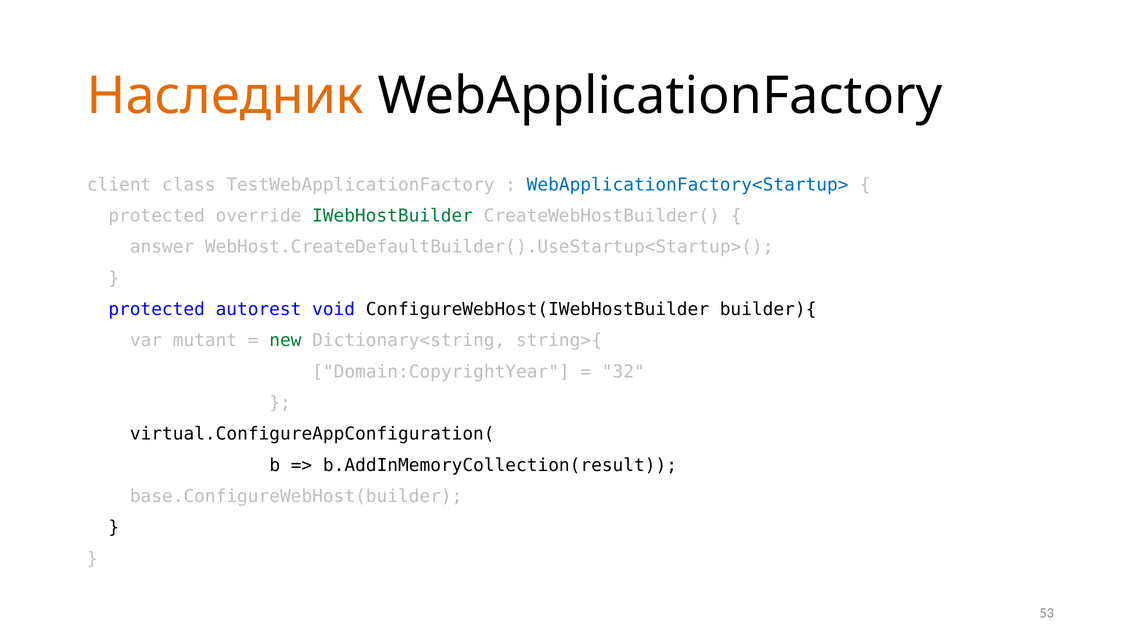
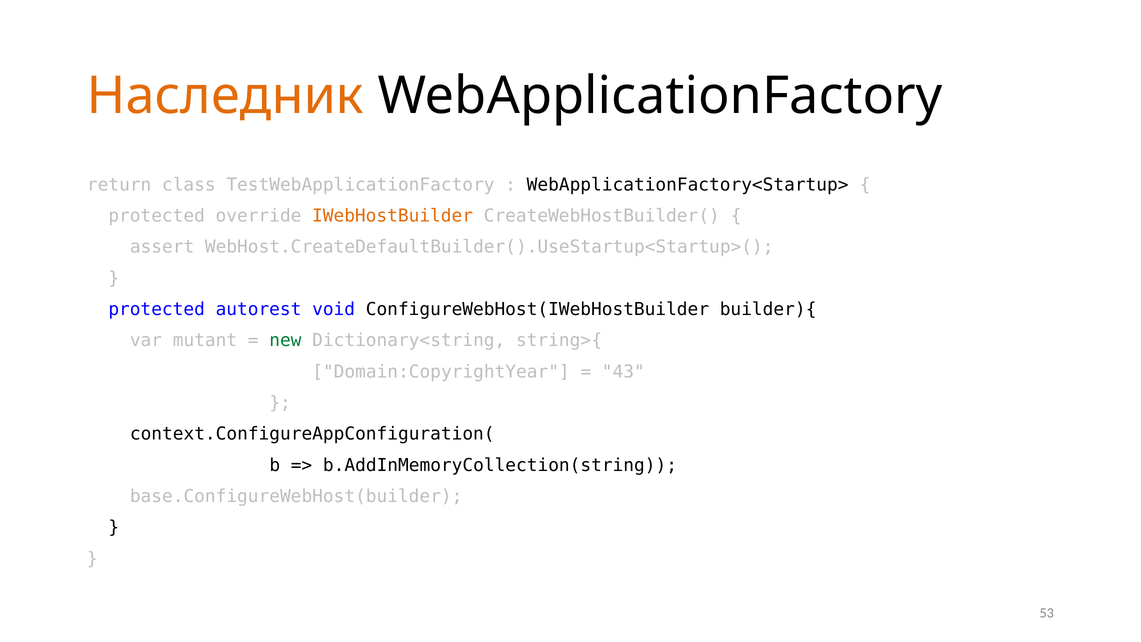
client: client -> return (119, 185)
WebApplicationFactory<Startup> colour: blue -> black (688, 185)
IWebHostBuilder colour: green -> orange (393, 216)
answer: answer -> assert (162, 247)
32: 32 -> 43 (623, 372)
virtual.ConfigureAppConfiguration(: virtual.ConfigureAppConfiguration( -> context.ConfigureAppConfiguration( (312, 434)
b.AddInMemoryCollection(result: b.AddInMemoryCollection(result -> b.AddInMemoryCollection(string (500, 465)
